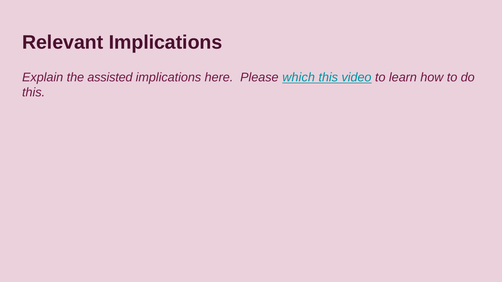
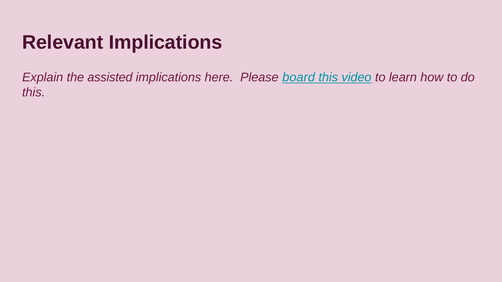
which: which -> board (299, 77)
